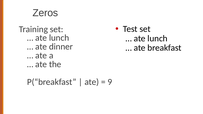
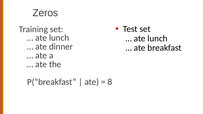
9: 9 -> 8 (110, 82)
